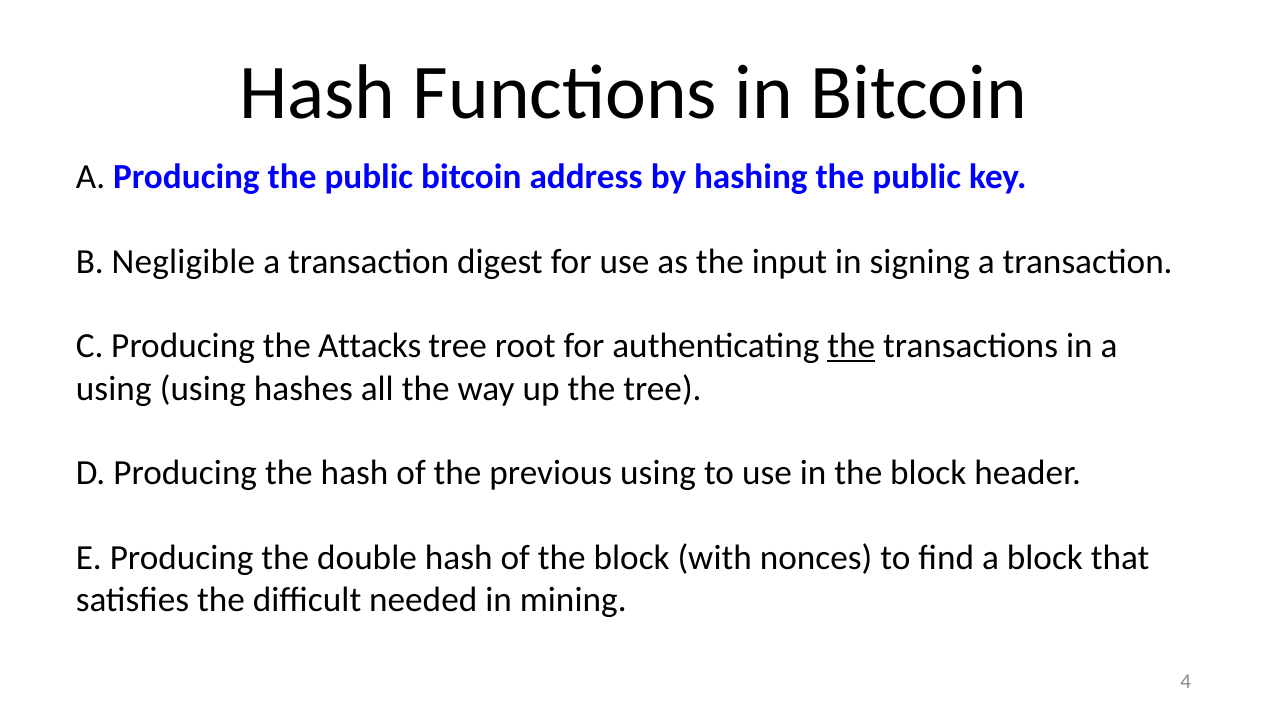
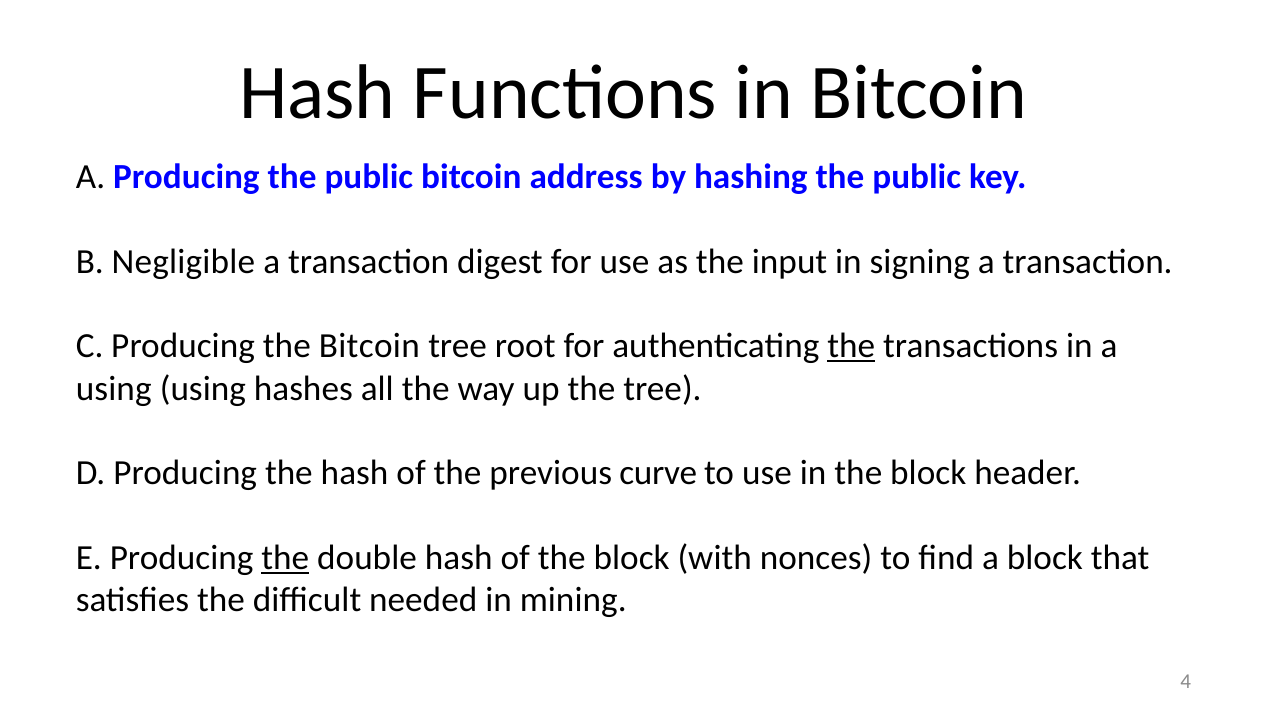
the Attacks: Attacks -> Bitcoin (369, 346)
previous using: using -> curve (658, 473)
the underline: none -> present (285, 557)
